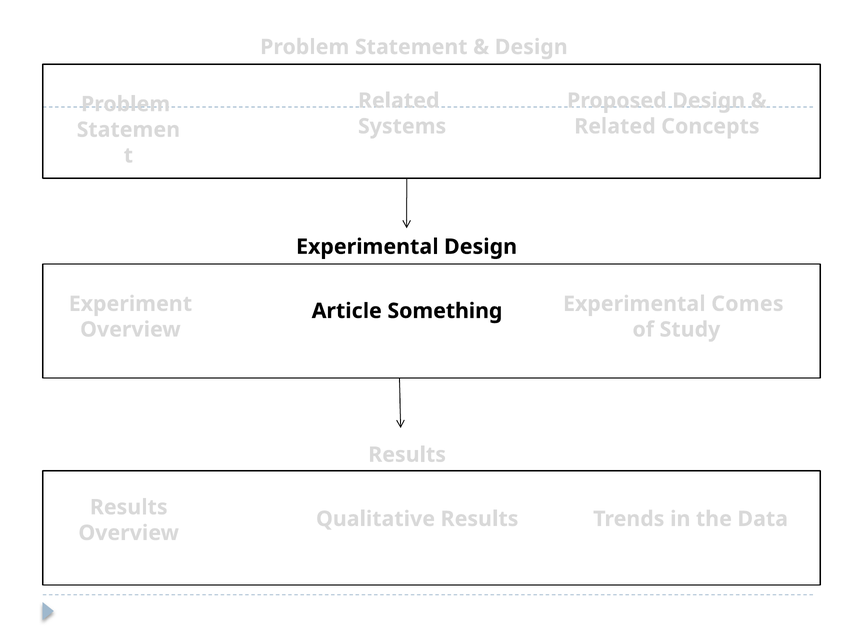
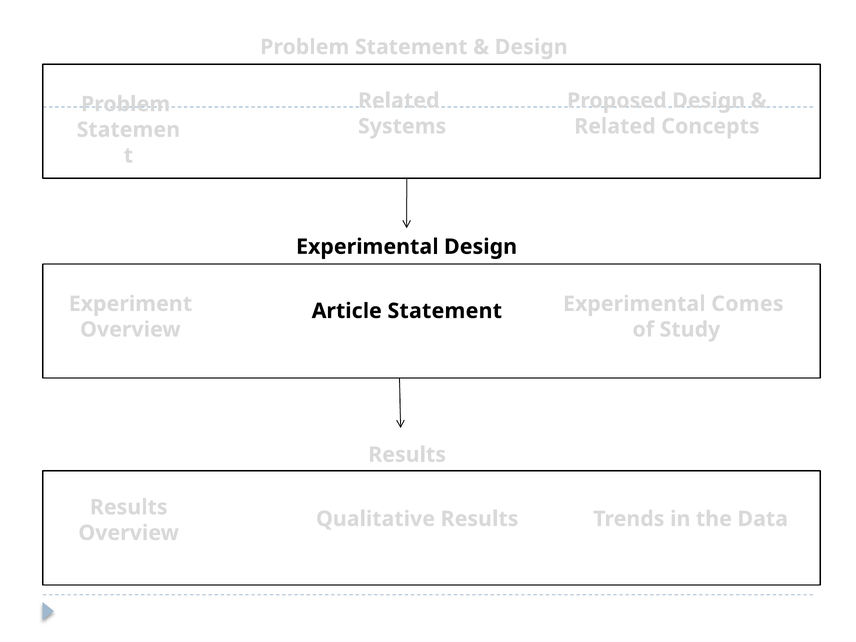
Article Something: Something -> Statement (445, 311)
